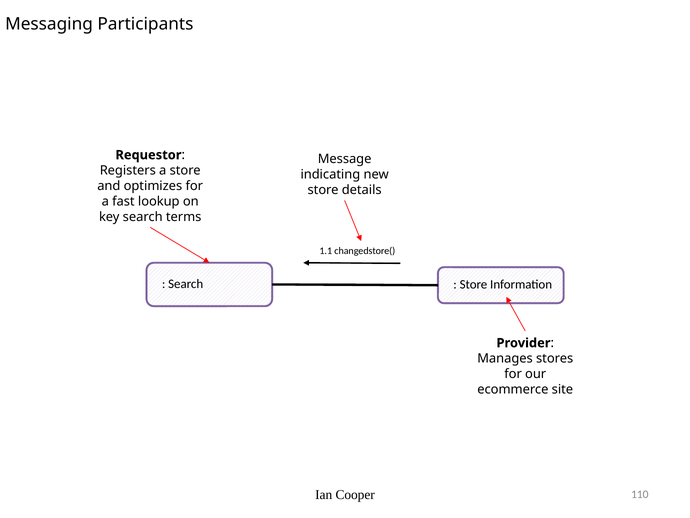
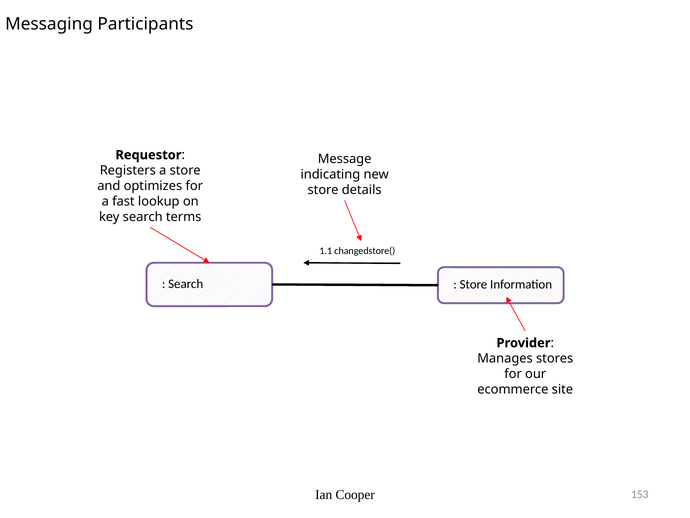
110: 110 -> 153 (640, 494)
